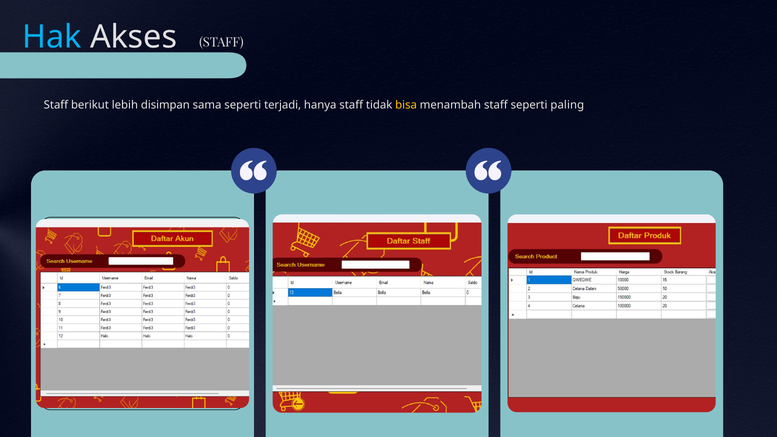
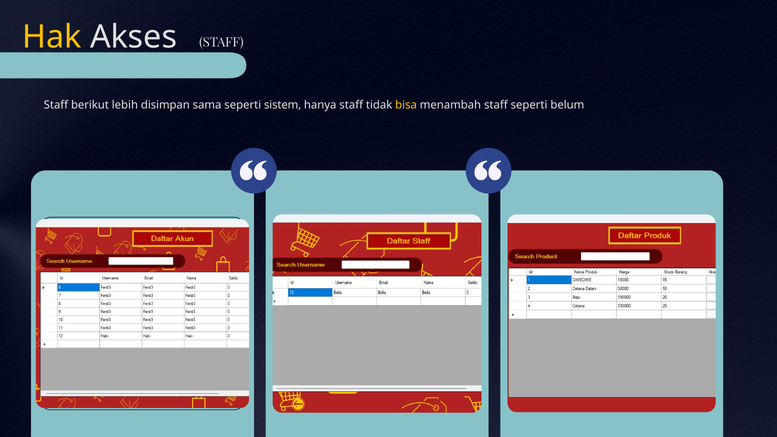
Hak colour: light blue -> yellow (52, 37)
terjadi: terjadi -> sistem (283, 105)
paling: paling -> belum (567, 105)
